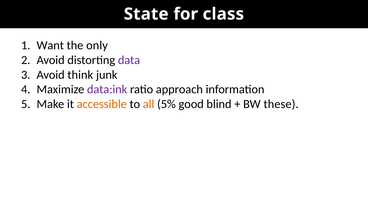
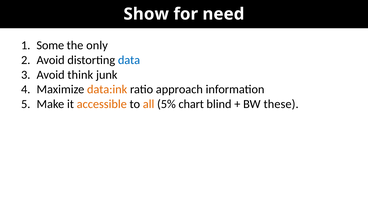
State: State -> Show (146, 14)
class: class -> need (223, 14)
Want: Want -> Some (50, 45)
data colour: purple -> blue (129, 60)
data:ink colour: purple -> orange (107, 89)
good: good -> chart (191, 104)
